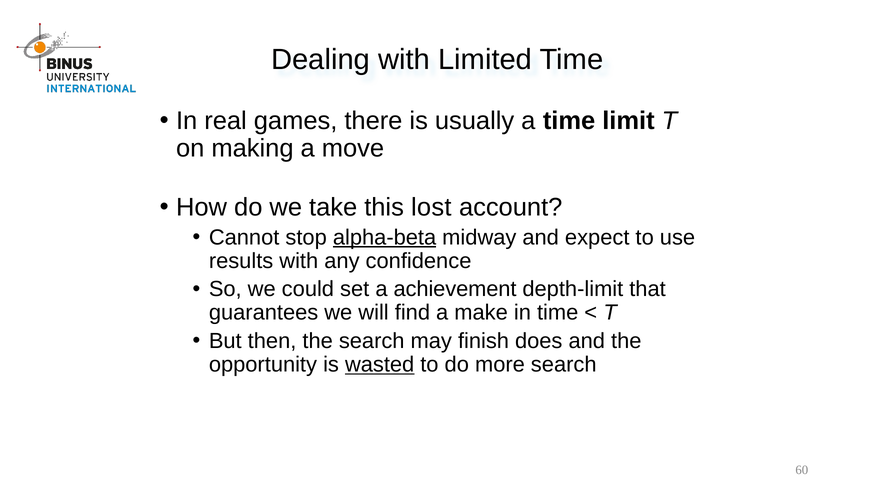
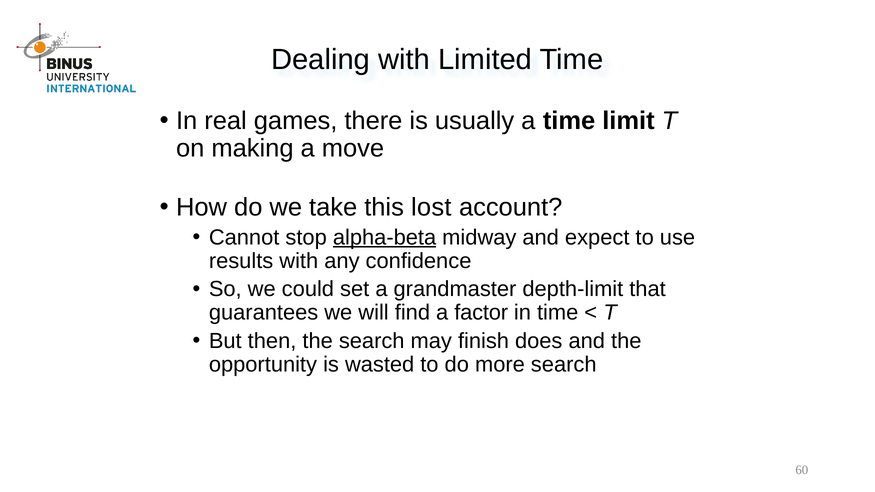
achievement: achievement -> grandmaster (455, 289)
make: make -> factor (481, 313)
wasted underline: present -> none (380, 365)
